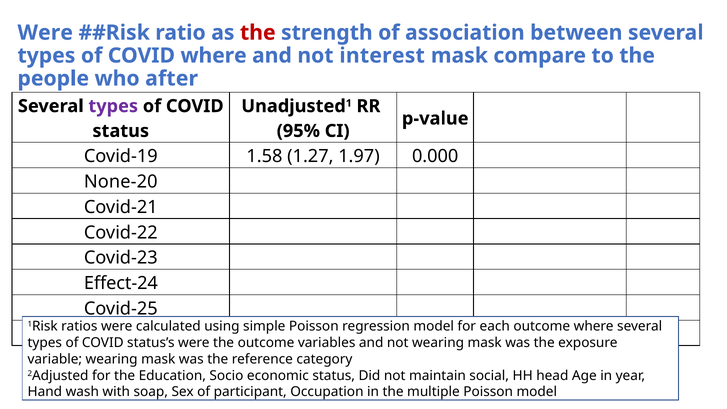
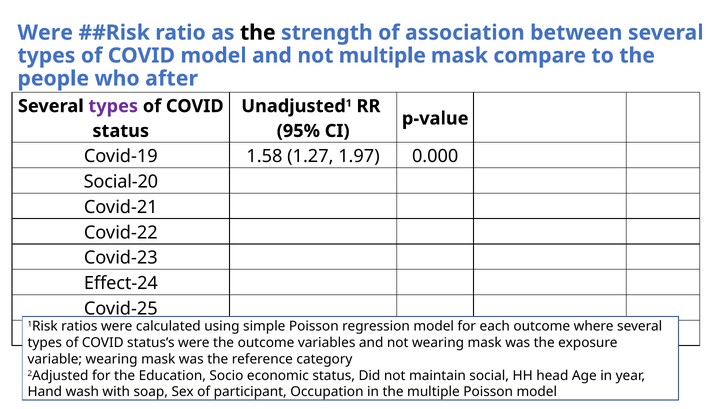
the colour: red -> black (258, 33)
COVID where: where -> model (214, 56)
not interest: interest -> multiple (382, 56)
None-20: None-20 -> Social-20 (121, 182)
